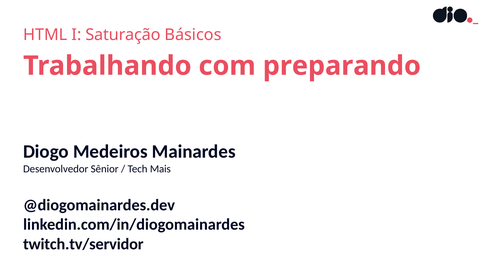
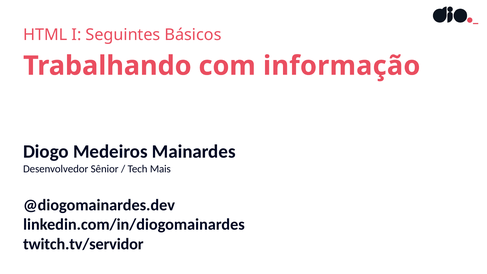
Saturação: Saturação -> Seguintes (123, 35)
preparando: preparando -> informação (342, 66)
